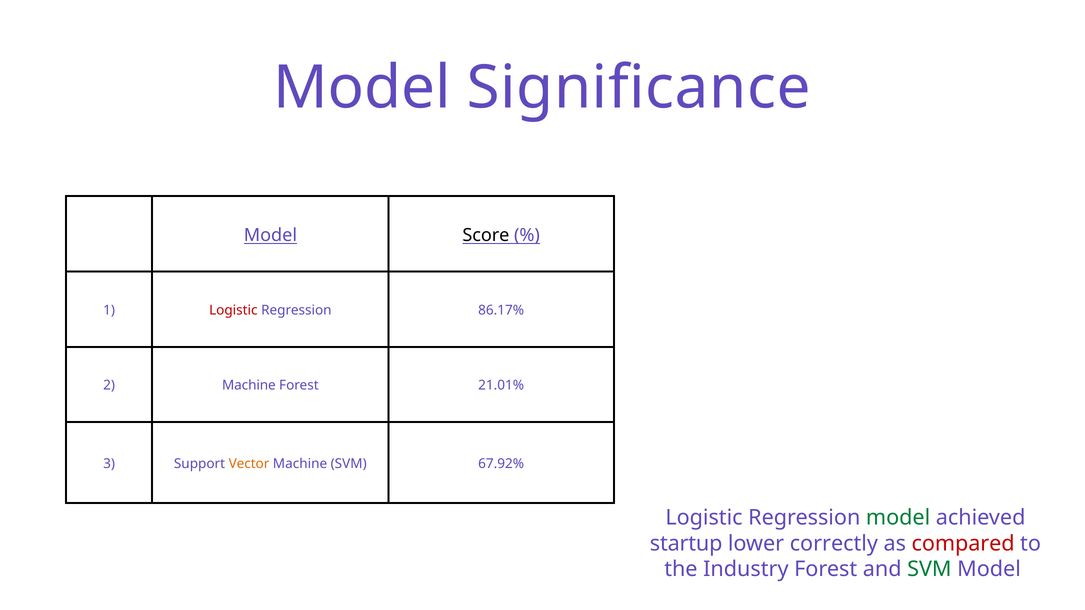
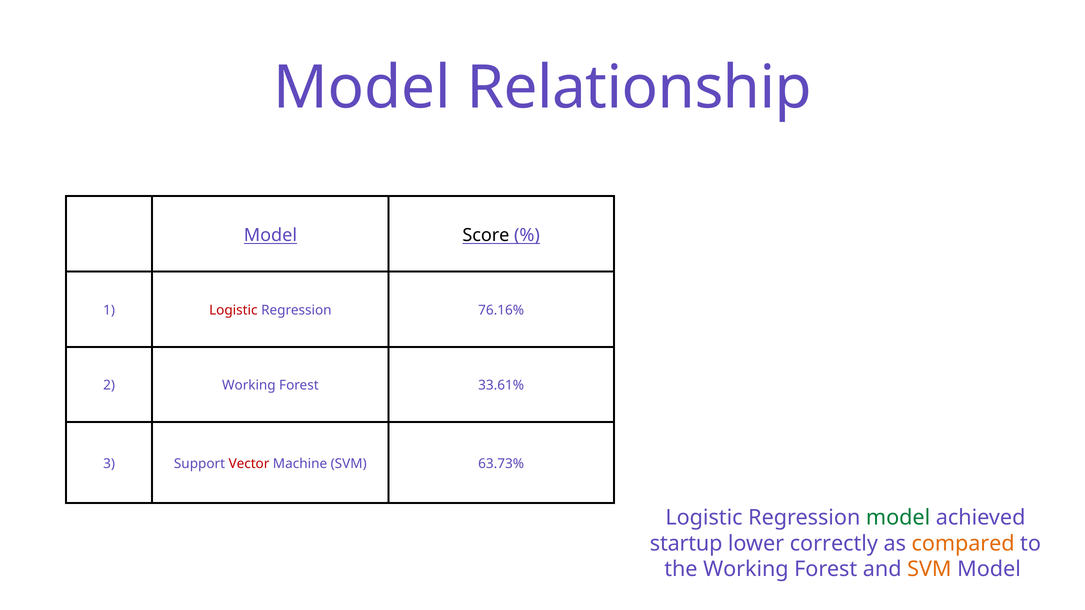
Significance: Significance -> Relationship (639, 88)
86.17%: 86.17% -> 76.16% (501, 310)
2 Machine: Machine -> Working (249, 386)
21.01%: 21.01% -> 33.61% (501, 386)
Vector colour: orange -> red (249, 464)
67.92%: 67.92% -> 63.73% (501, 464)
compared colour: red -> orange (963, 544)
the Industry: Industry -> Working (746, 570)
SVM colour: green -> orange (929, 570)
